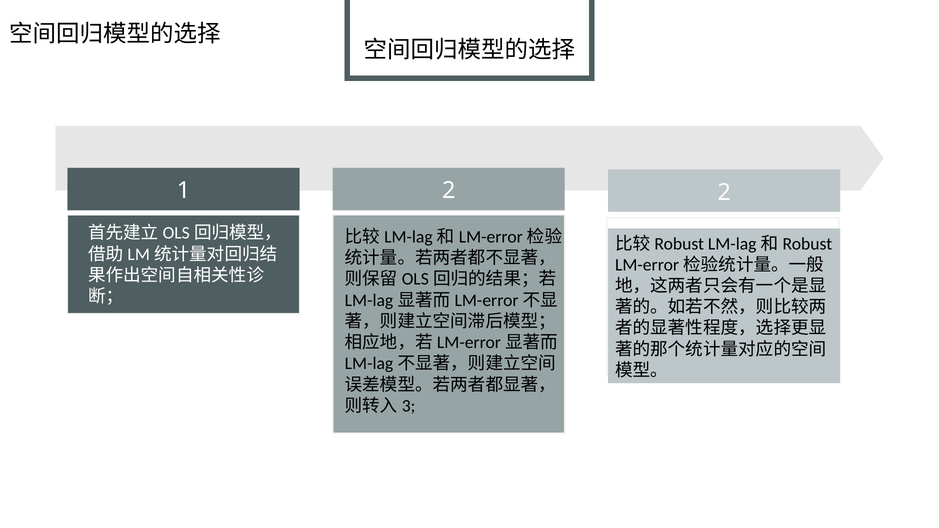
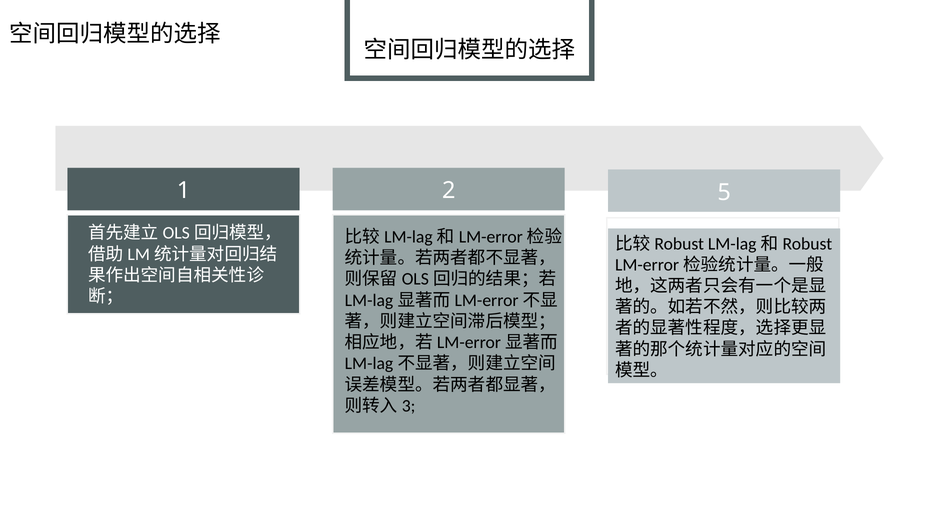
2 2: 2 -> 5 (724, 192)
